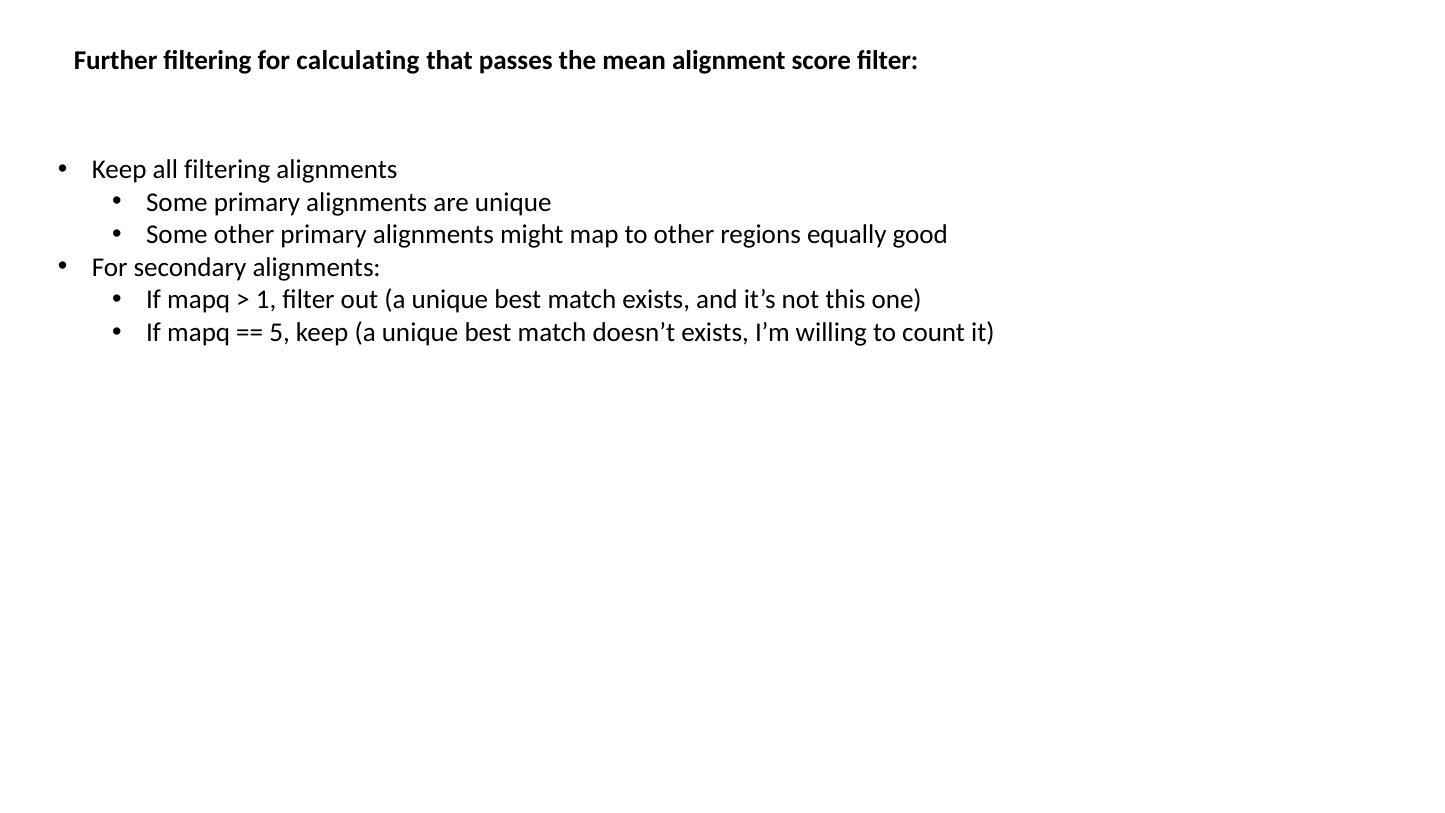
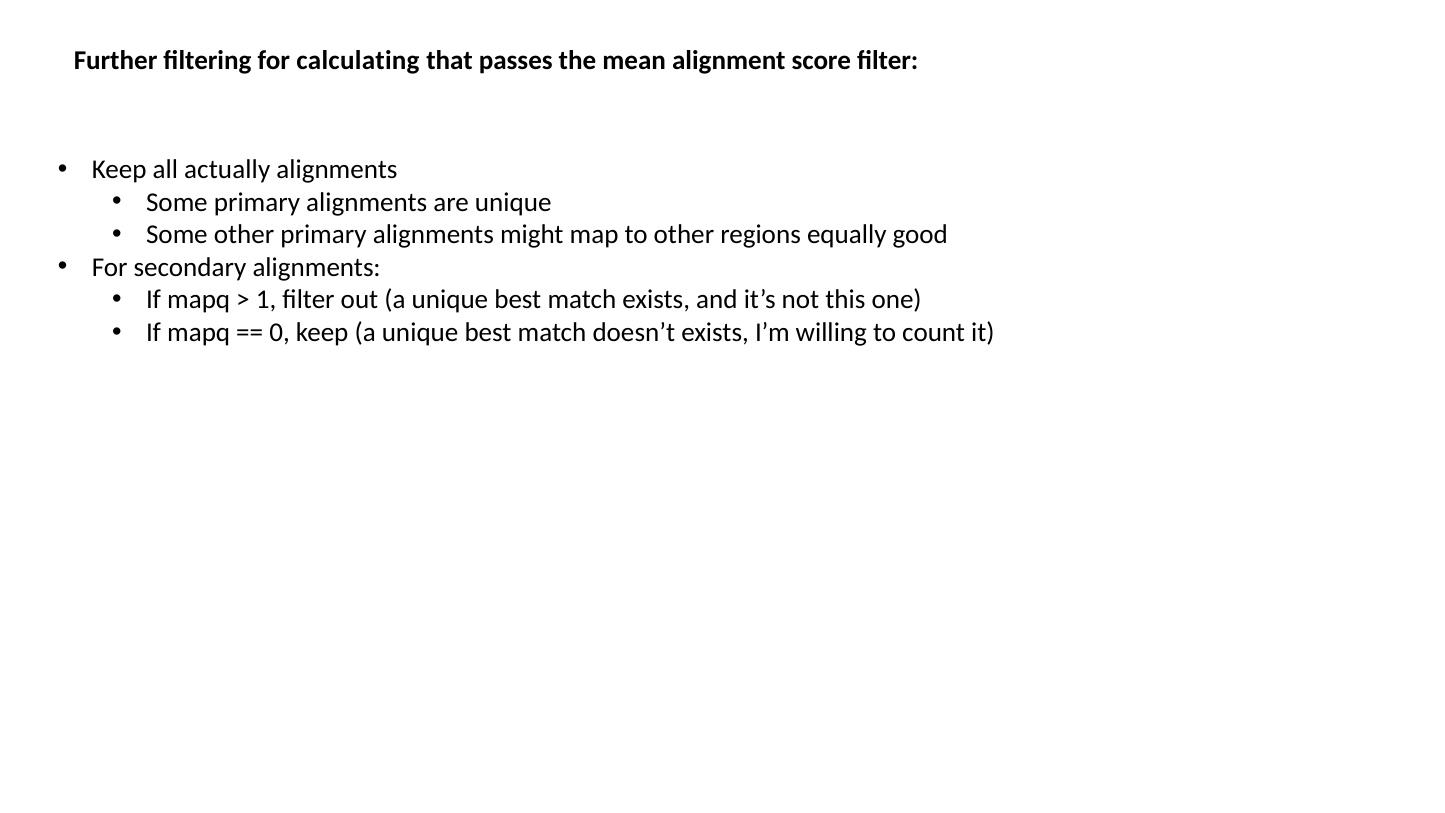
all filtering: filtering -> actually (227, 170)
5: 5 -> 0 (280, 332)
